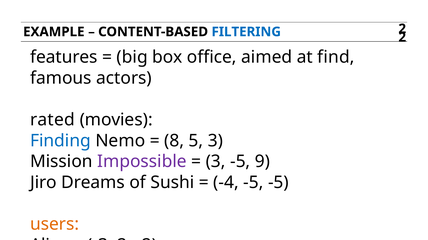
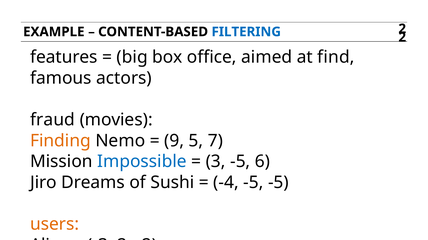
rated: rated -> fraud (53, 120)
Finding colour: blue -> orange (60, 141)
8: 8 -> 9 (174, 141)
5 3: 3 -> 7 (215, 141)
Impossible colour: purple -> blue (142, 162)
9: 9 -> 6 (262, 162)
